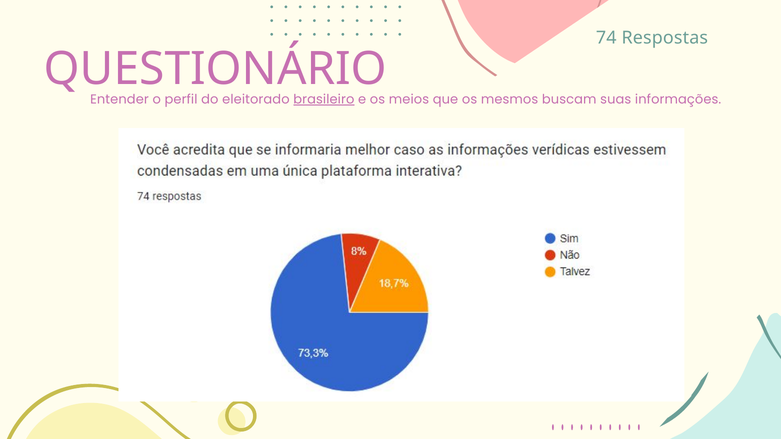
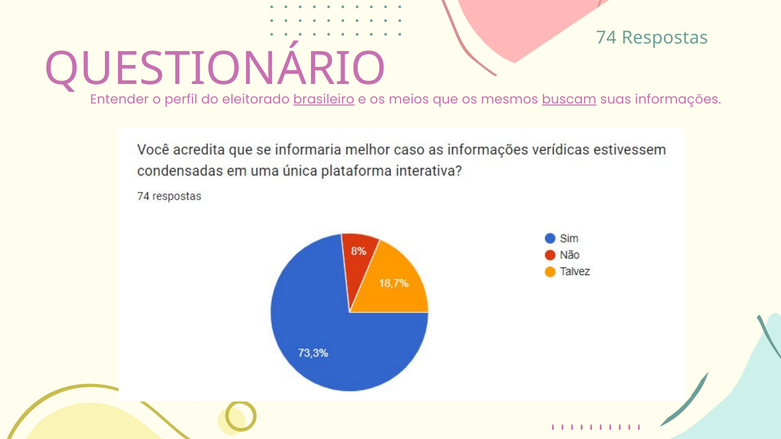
buscam underline: none -> present (569, 99)
